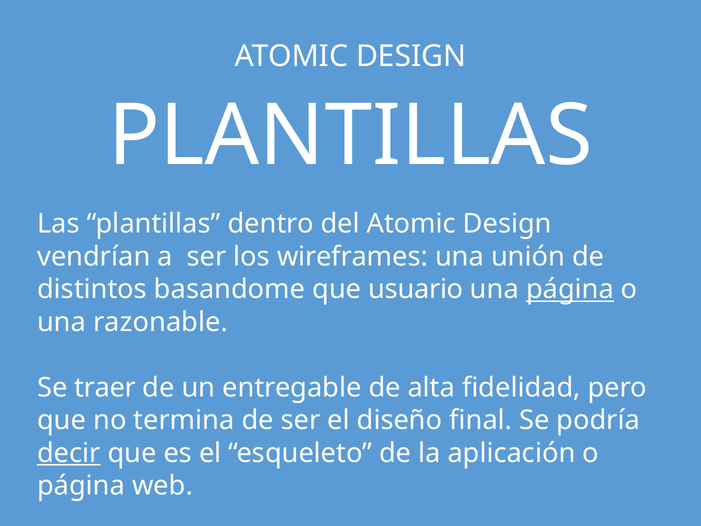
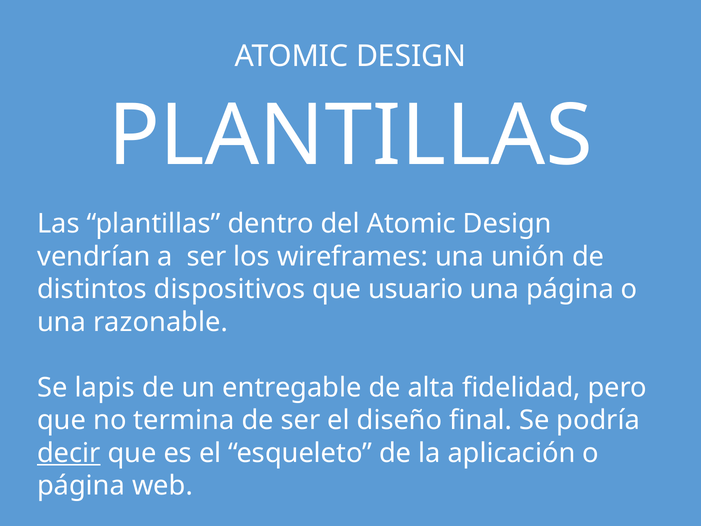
basandome: basandome -> dispositivos (230, 289)
página underline: present -> none (570, 289)
traer: traer -> lapis (105, 388)
